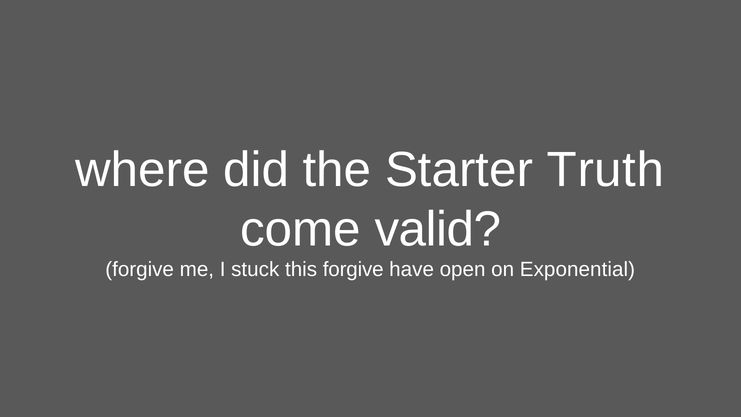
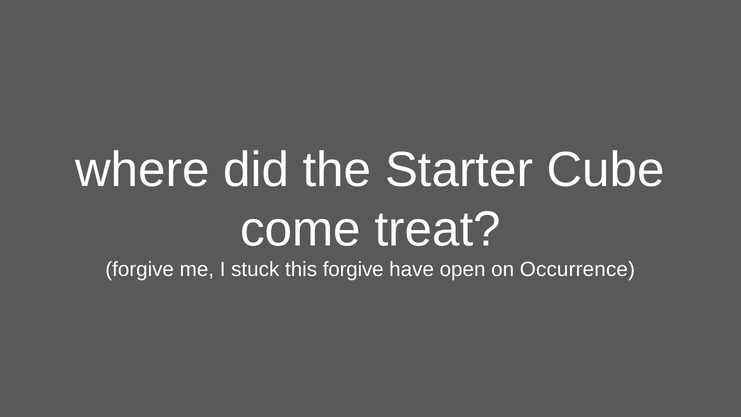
Truth: Truth -> Cube (606, 170)
valid: valid -> treat (438, 229)
Exponential: Exponential -> Occurrence (577, 269)
